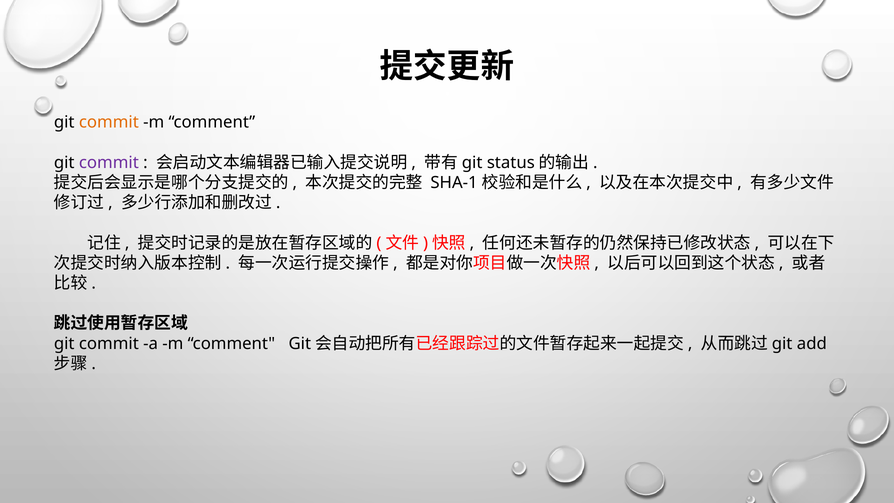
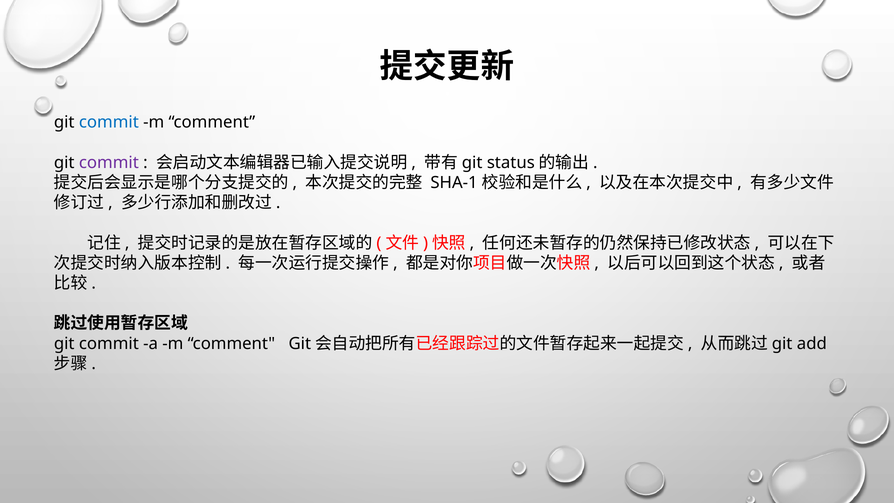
commit colour: orange -> blue (109, 122)
